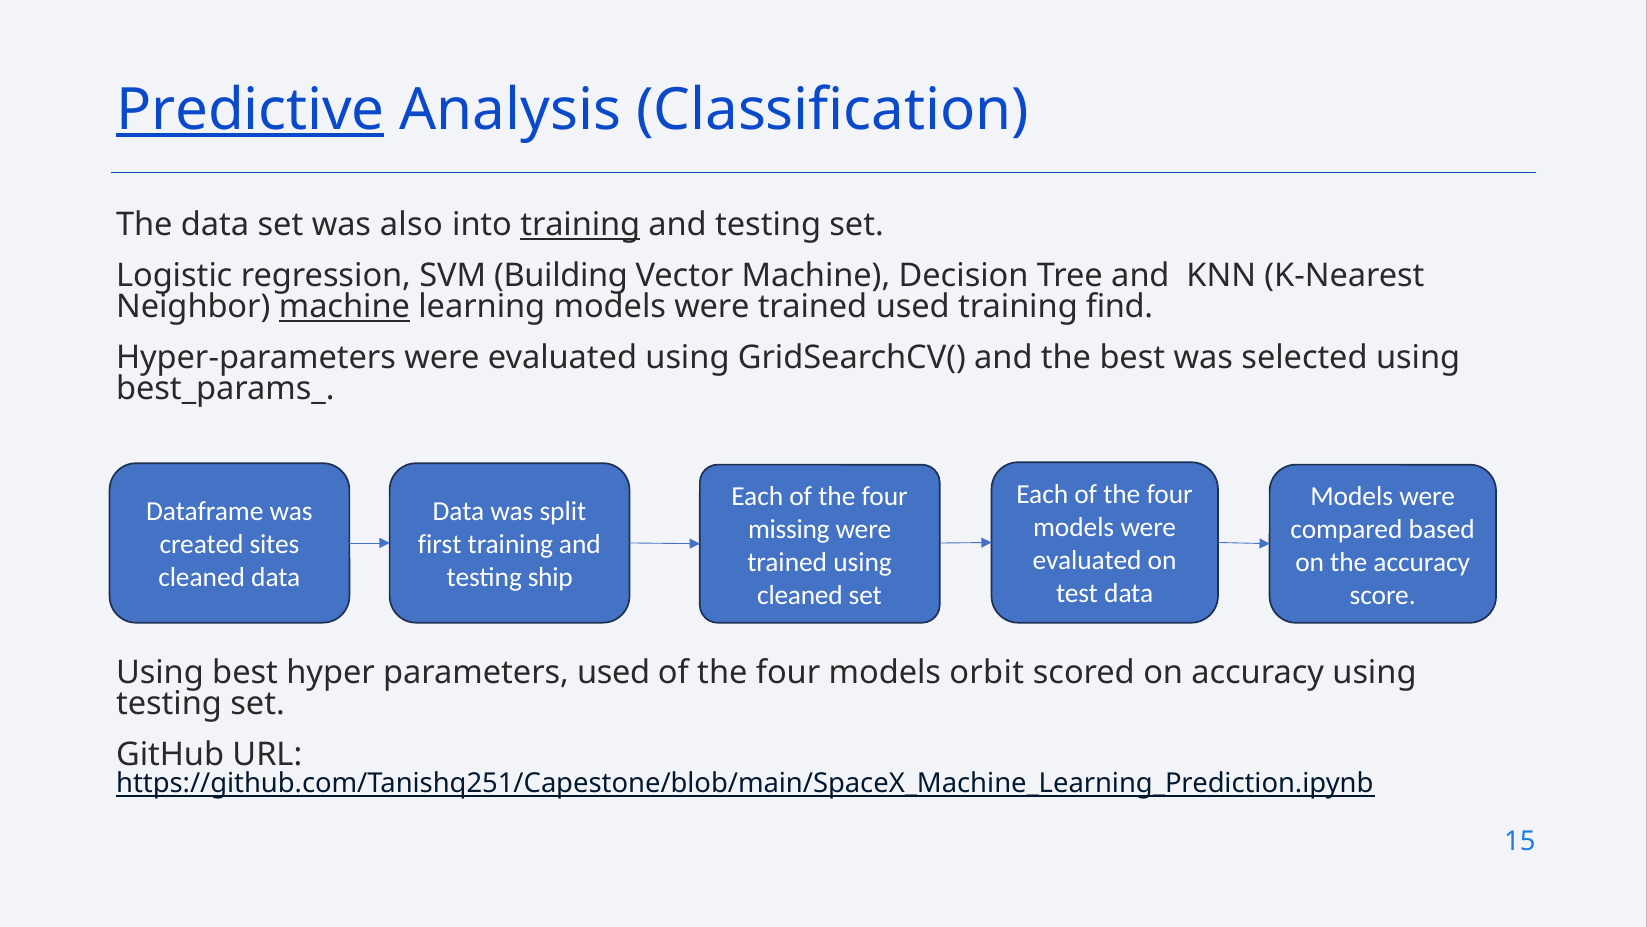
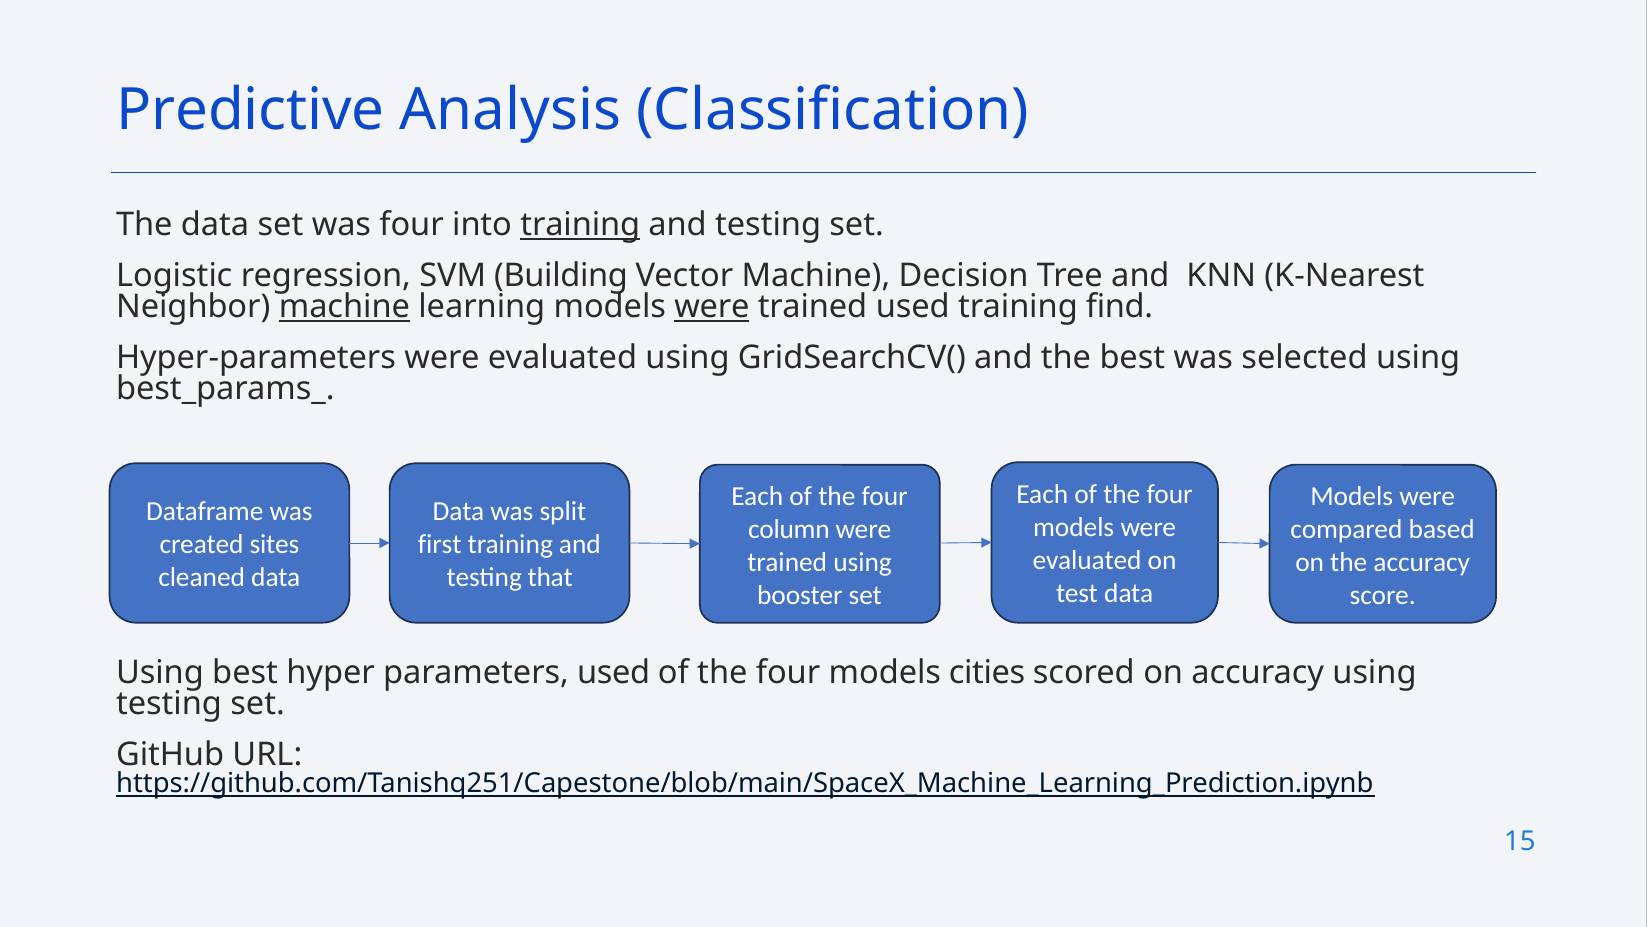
Predictive underline: present -> none (250, 110)
was also: also -> four (412, 225)
were underline: none -> present (712, 307)
missing: missing -> column (789, 529)
ship: ship -> that (550, 577)
cleaned: cleaned -> booster (800, 595)
orbit: orbit -> cities (987, 672)
